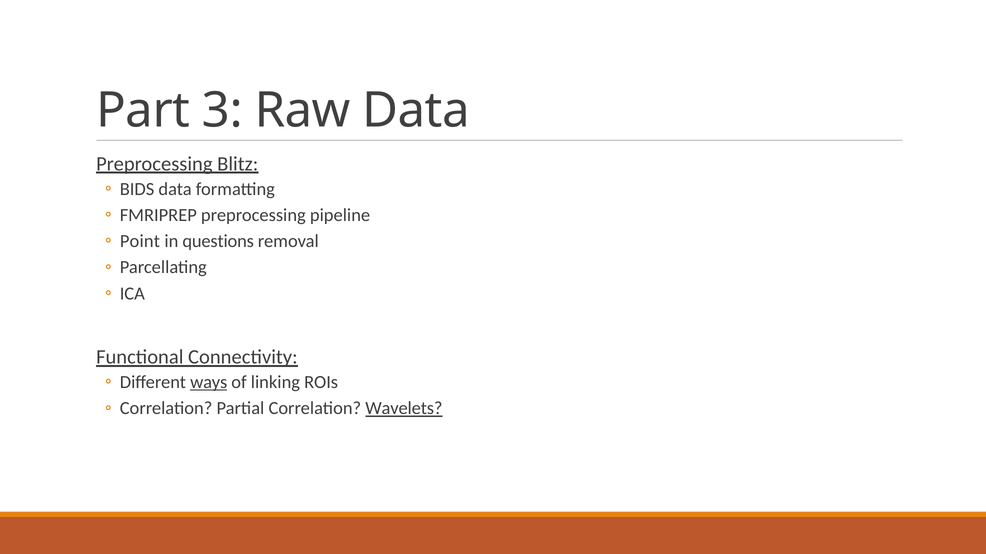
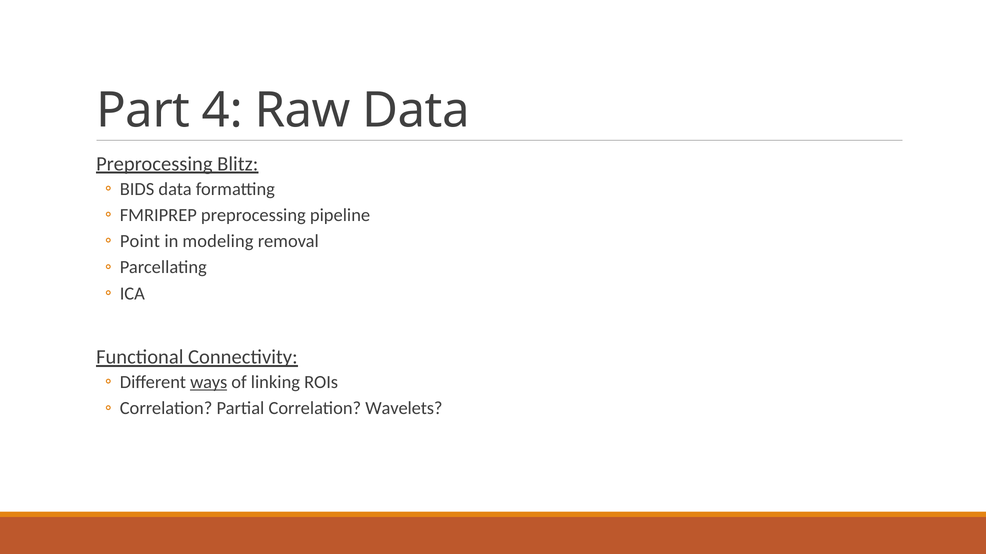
3: 3 -> 4 (223, 110)
questions: questions -> modeling (218, 241)
Wavelets underline: present -> none (404, 409)
